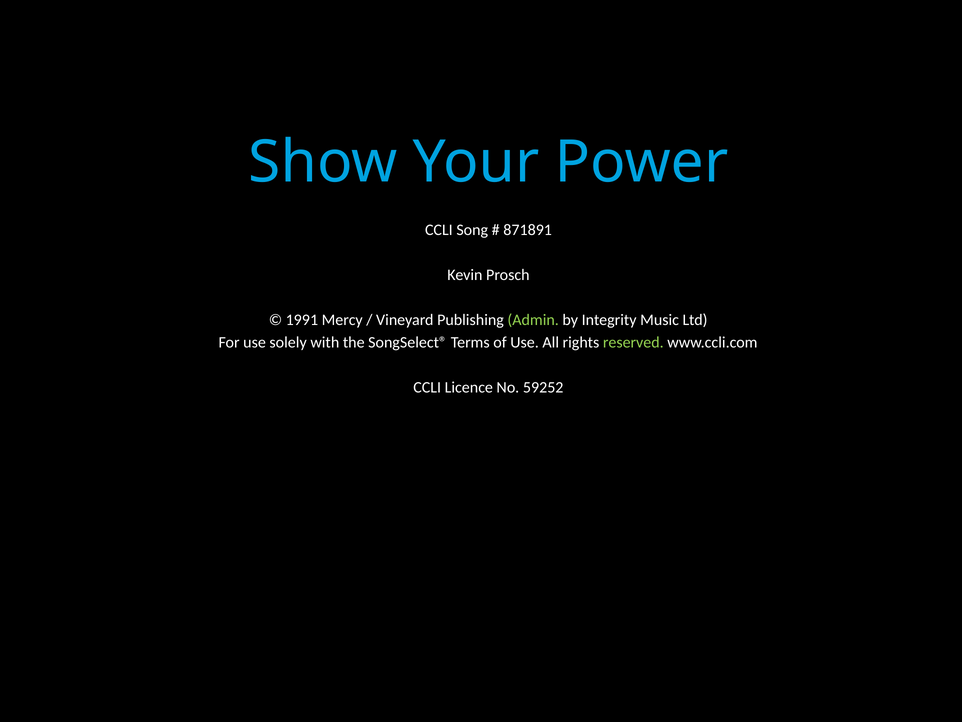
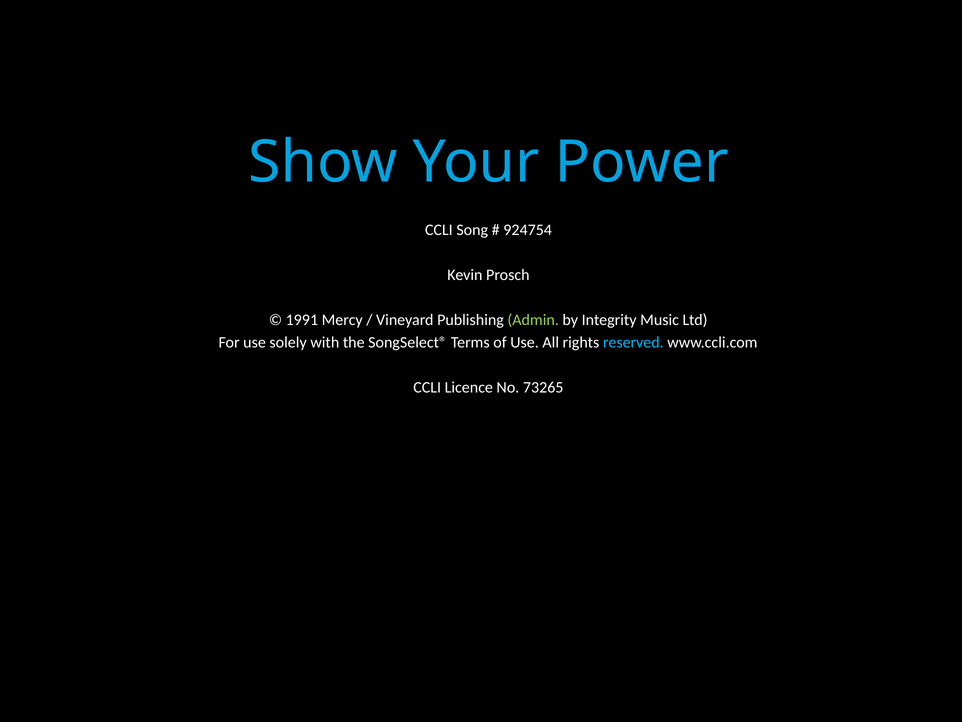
871891: 871891 -> 924754 (528, 230)
reserved colour: light green -> light blue (633, 342)
59252: 59252 -> 73265 (543, 387)
